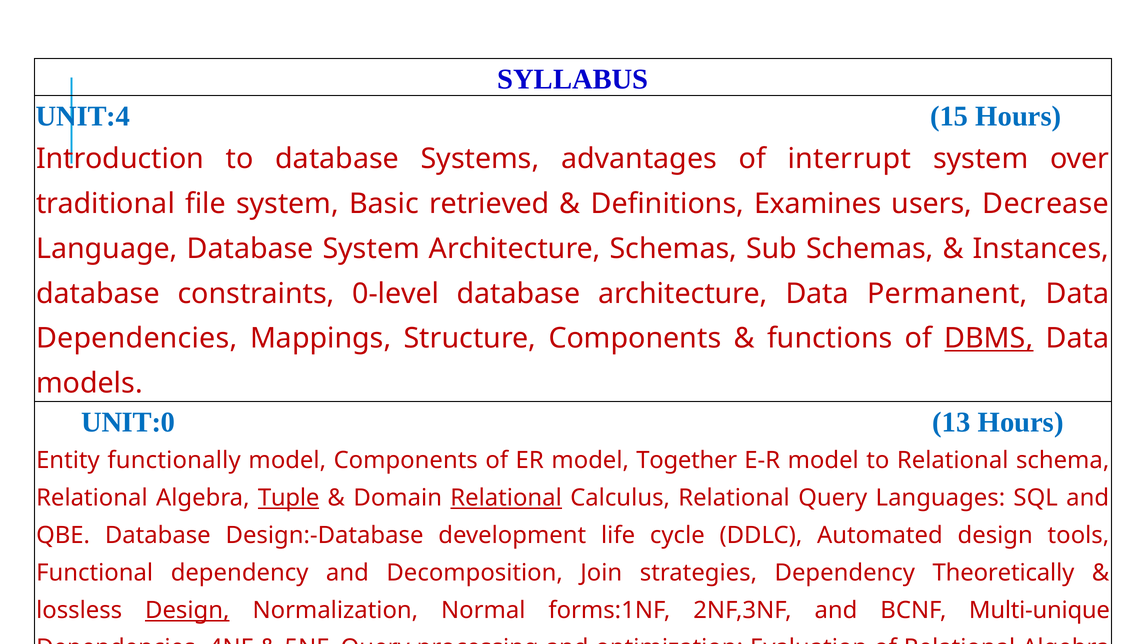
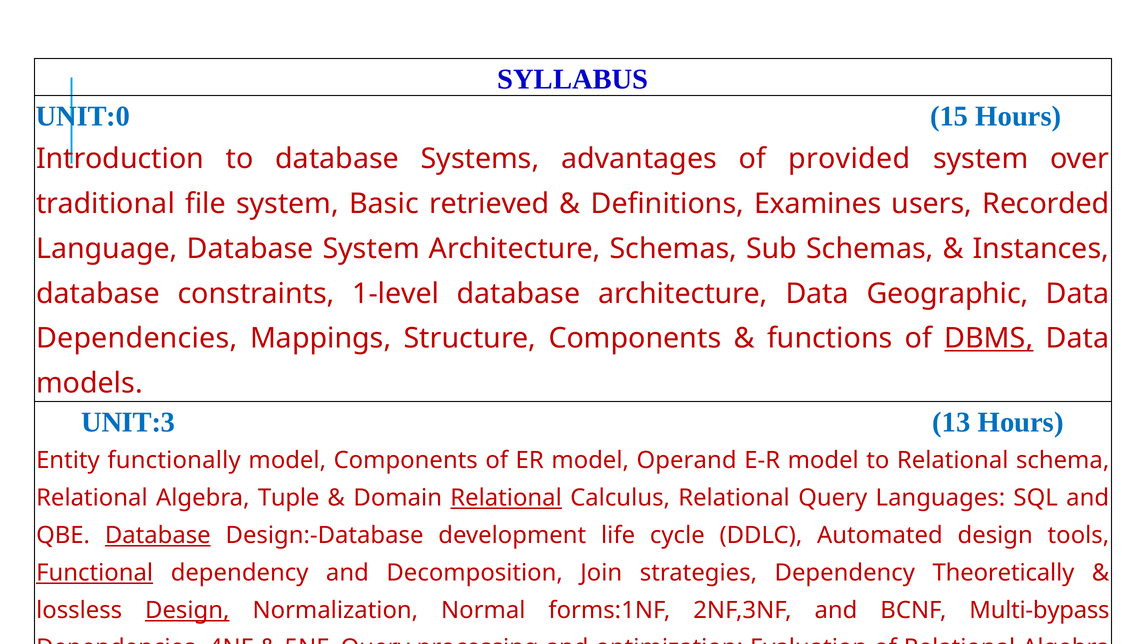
UNIT:4: UNIT:4 -> UNIT:0 (83, 116)
interrupt: interrupt -> provided (849, 159)
Decrease: Decrease -> Recorded (1046, 204)
0-level: 0-level -> 1-level (396, 294)
Permanent: Permanent -> Geographic (947, 294)
UNIT:0: UNIT:0 -> UNIT:3 (128, 422)
Together: Together -> Operand (687, 460)
Tuple underline: present -> none (289, 498)
Database underline: none -> present (158, 535)
Functional underline: none -> present (95, 573)
Multi-unique: Multi-unique -> Multi-bypass (1039, 610)
